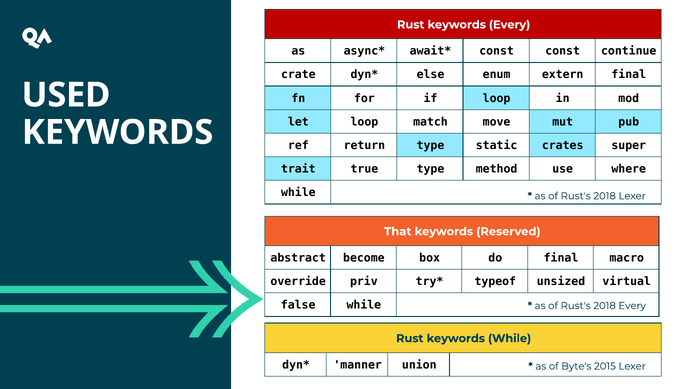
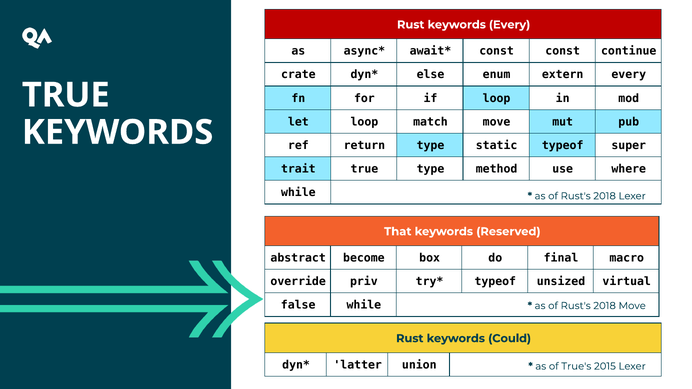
extern final: final -> every (629, 75)
USED: USED -> TRUE (66, 95)
static crates: crates -> typeof (563, 146)
2018 Every: Every -> Move (632, 306)
keywords While: While -> Could (510, 339)
manner: manner -> latter (358, 365)
Byte's: Byte's -> True's (576, 366)
